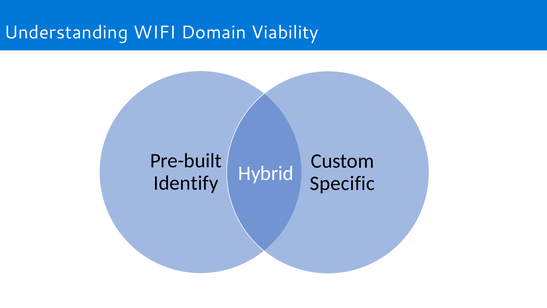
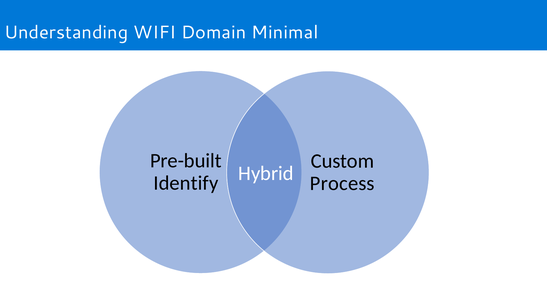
Viability: Viability -> Minimal (285, 33)
Specific: Specific -> Process (342, 183)
